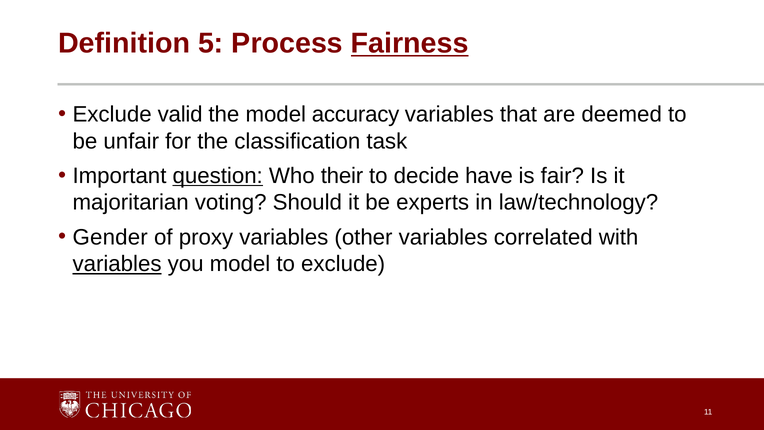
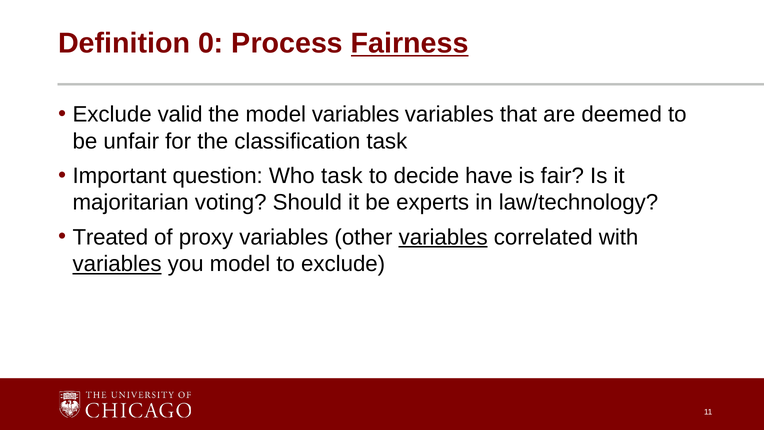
5: 5 -> 0 (211, 44)
model accuracy: accuracy -> variables (356, 114)
question underline: present -> none (218, 176)
Who their: their -> task (342, 176)
Gender: Gender -> Treated (110, 237)
variables underline: none -> present (443, 237)
